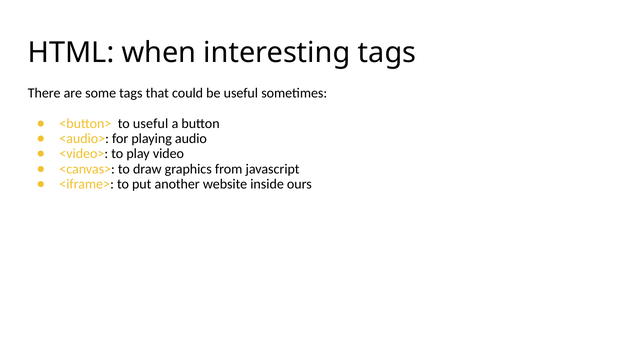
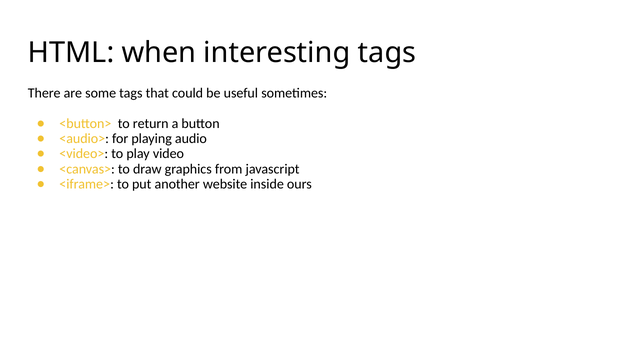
to useful: useful -> return (151, 124)
